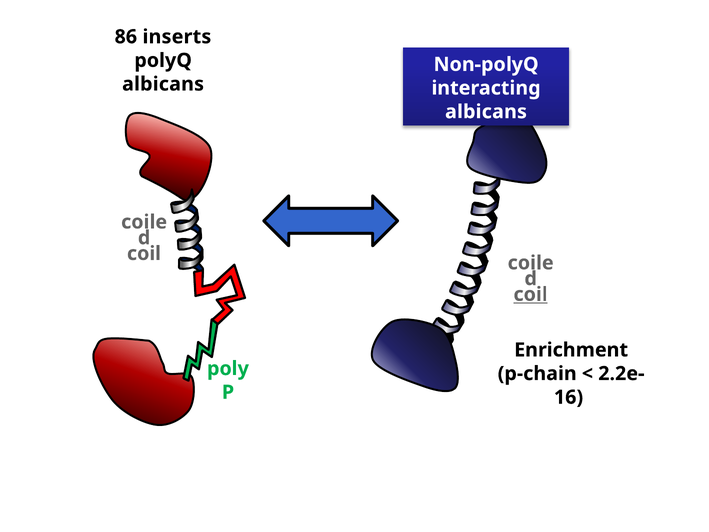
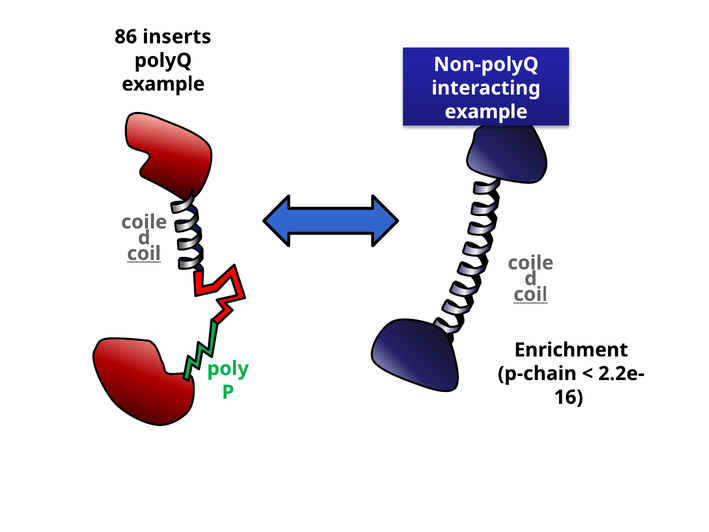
albicans: albicans -> example (163, 84)
albicans: albicans -> example (486, 112)
coil underline: none -> present (144, 253)
